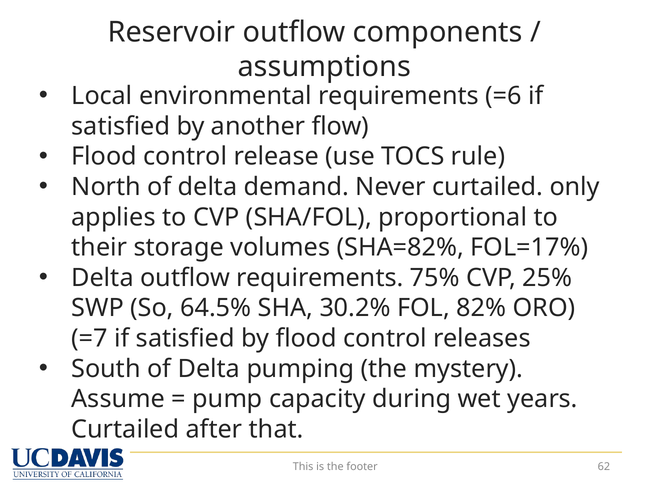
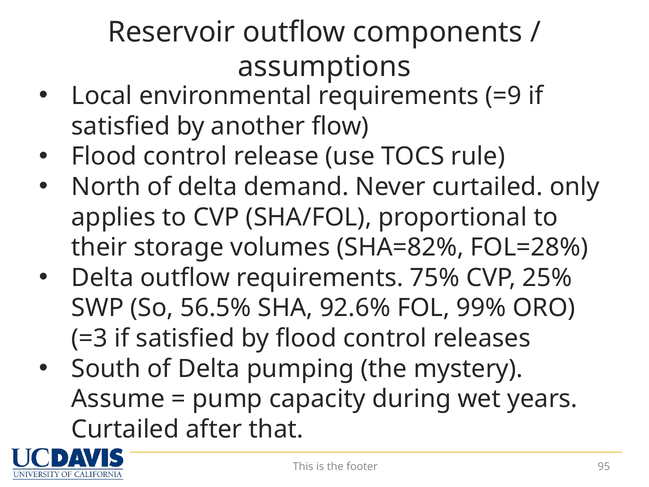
=6: =6 -> =9 (504, 96)
FOL=17%: FOL=17% -> FOL=28% (529, 247)
64.5%: 64.5% -> 56.5% (216, 308)
30.2%: 30.2% -> 92.6% (355, 308)
82%: 82% -> 99% (481, 308)
=7: =7 -> =3 (90, 338)
62: 62 -> 95 (604, 466)
